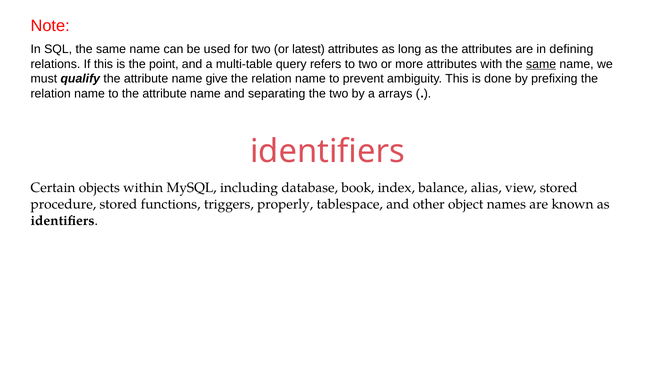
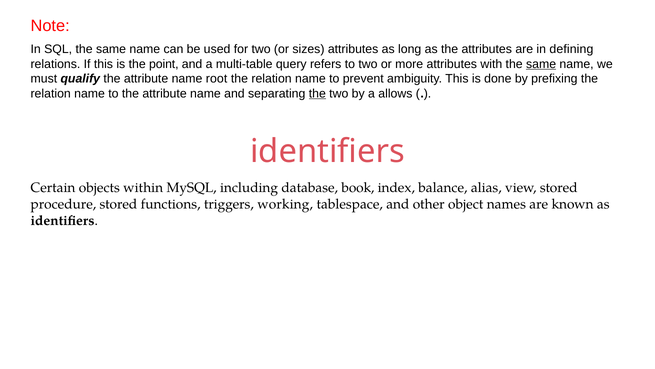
latest: latest -> sizes (308, 49)
give: give -> root (217, 79)
the underline: none -> present (317, 93)
arrays: arrays -> allows (395, 93)
properly: properly -> working (285, 204)
